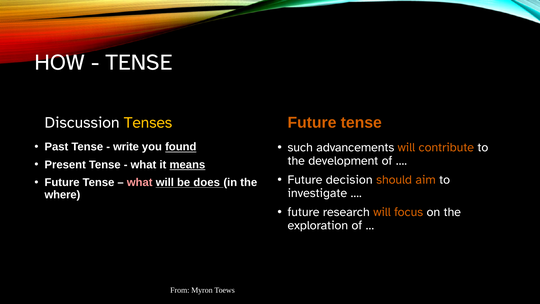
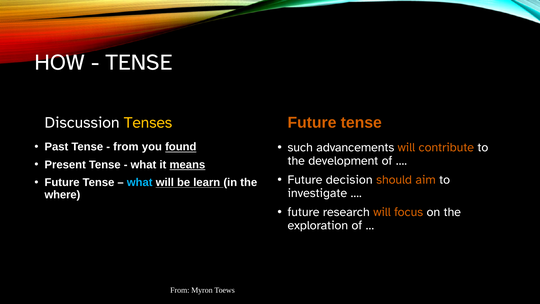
write: write -> from (126, 147)
what colour: pink -> light blue (140, 182)
does: does -> learn (207, 182)
